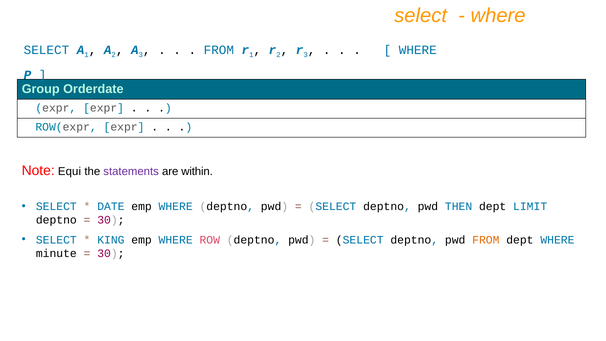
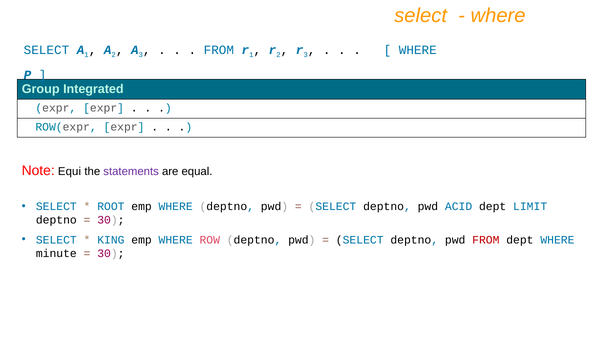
Orderdate: Orderdate -> Integrated (93, 89)
within: within -> equal (197, 172)
DATE: DATE -> ROOT (111, 206)
THEN: THEN -> ACID (459, 206)
FROM colour: orange -> red (486, 240)
